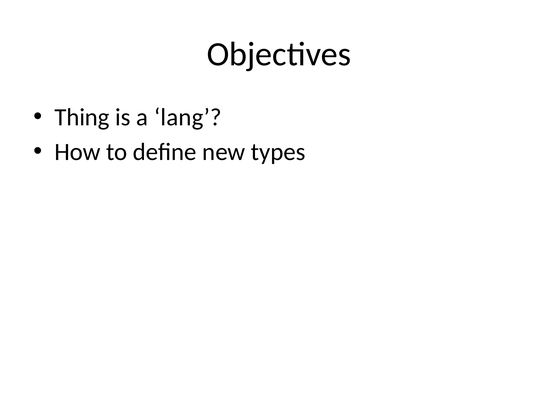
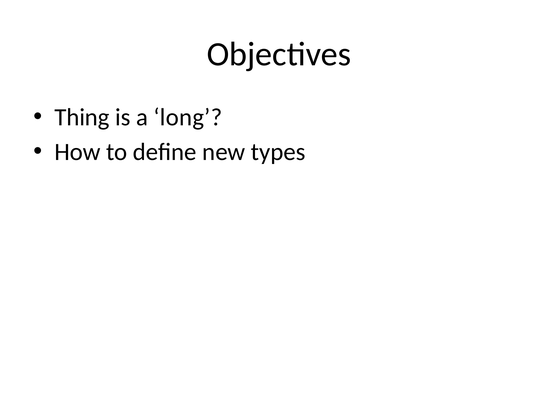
lang: lang -> long (188, 117)
